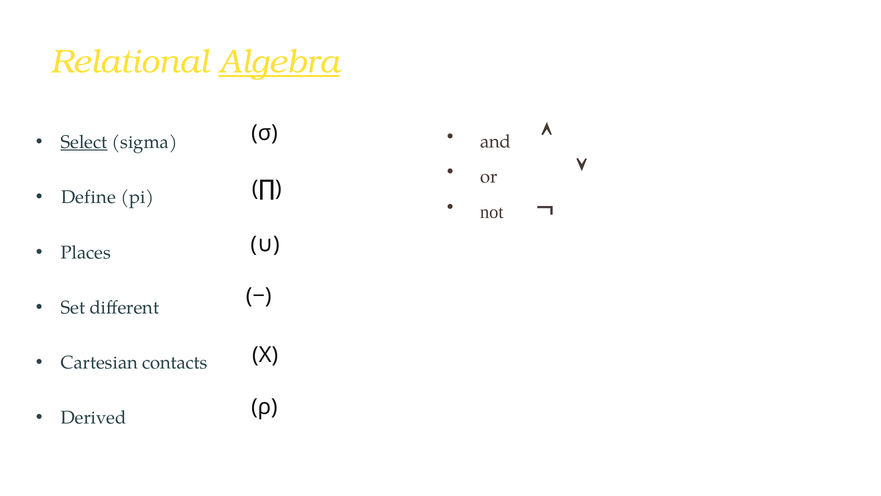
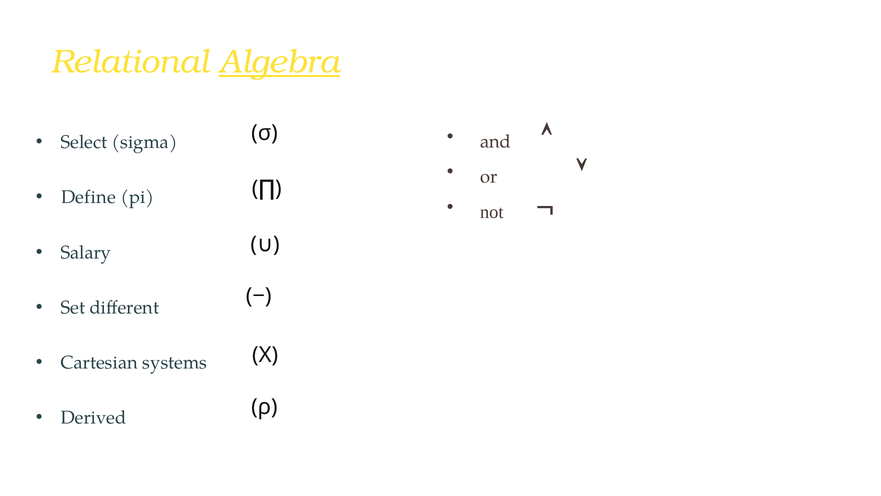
Select underline: present -> none (84, 142)
Places: Places -> Salary (86, 252)
contacts: contacts -> systems (175, 362)
